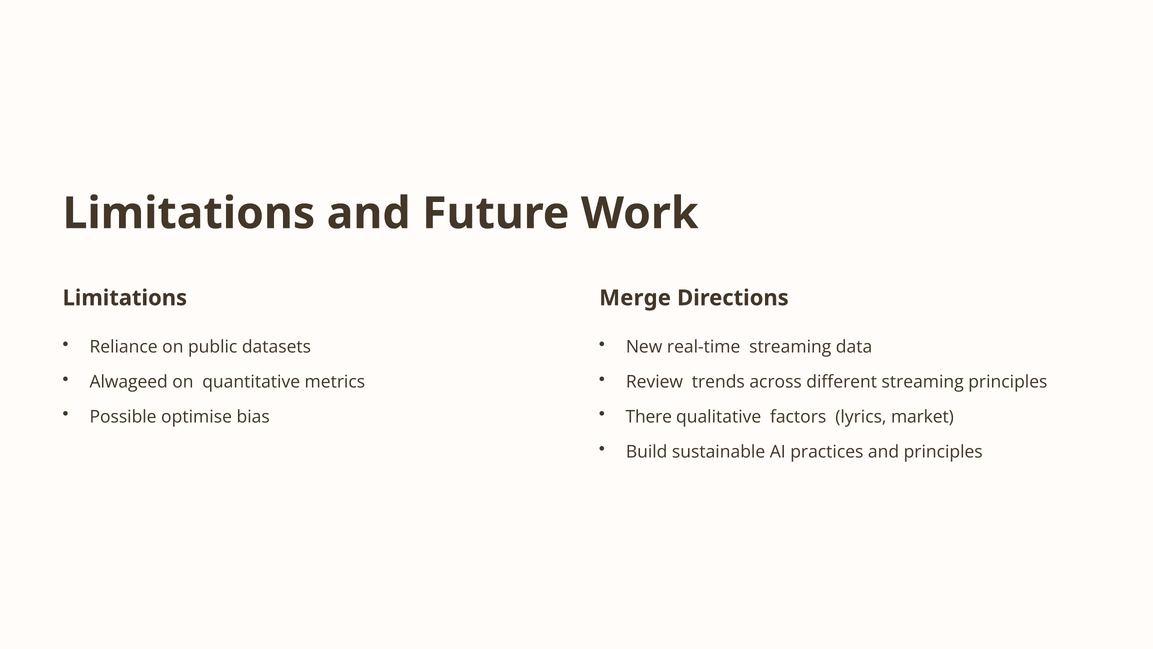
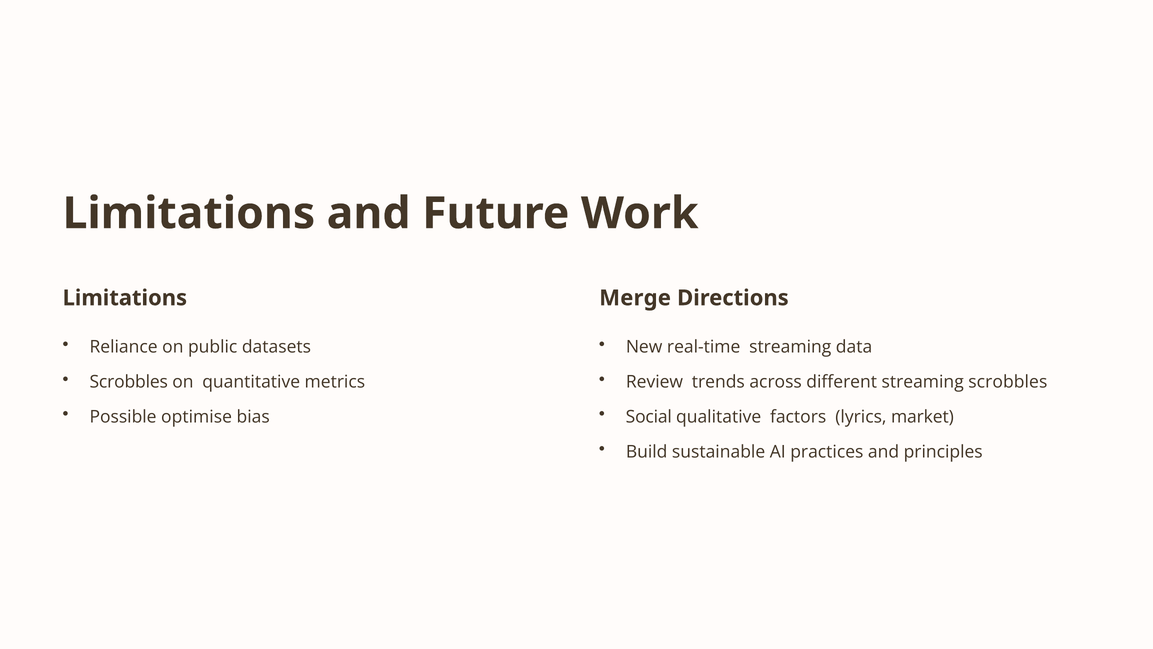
Alwageed: Alwageed -> Scrobbles (129, 382)
streaming principles: principles -> scrobbles (1008, 382)
There: There -> Social (649, 417)
